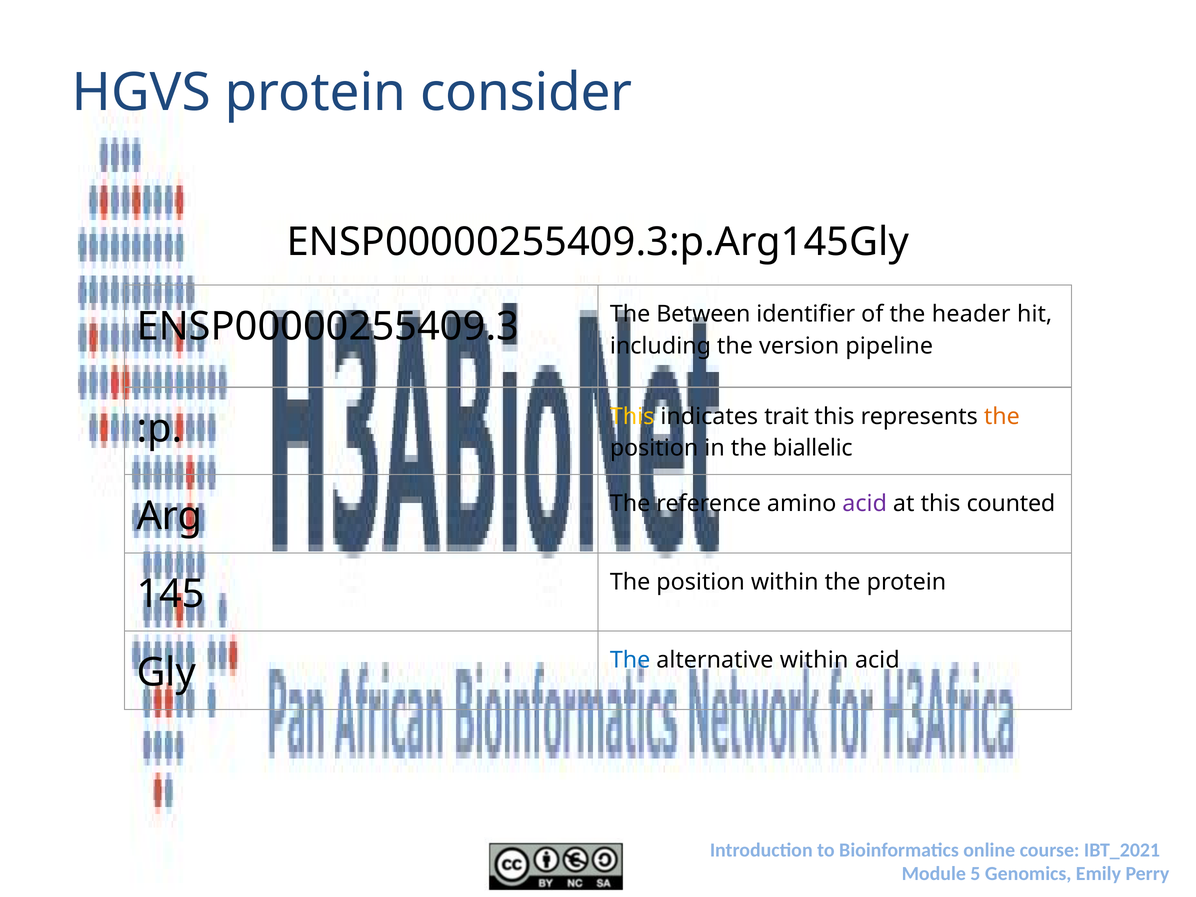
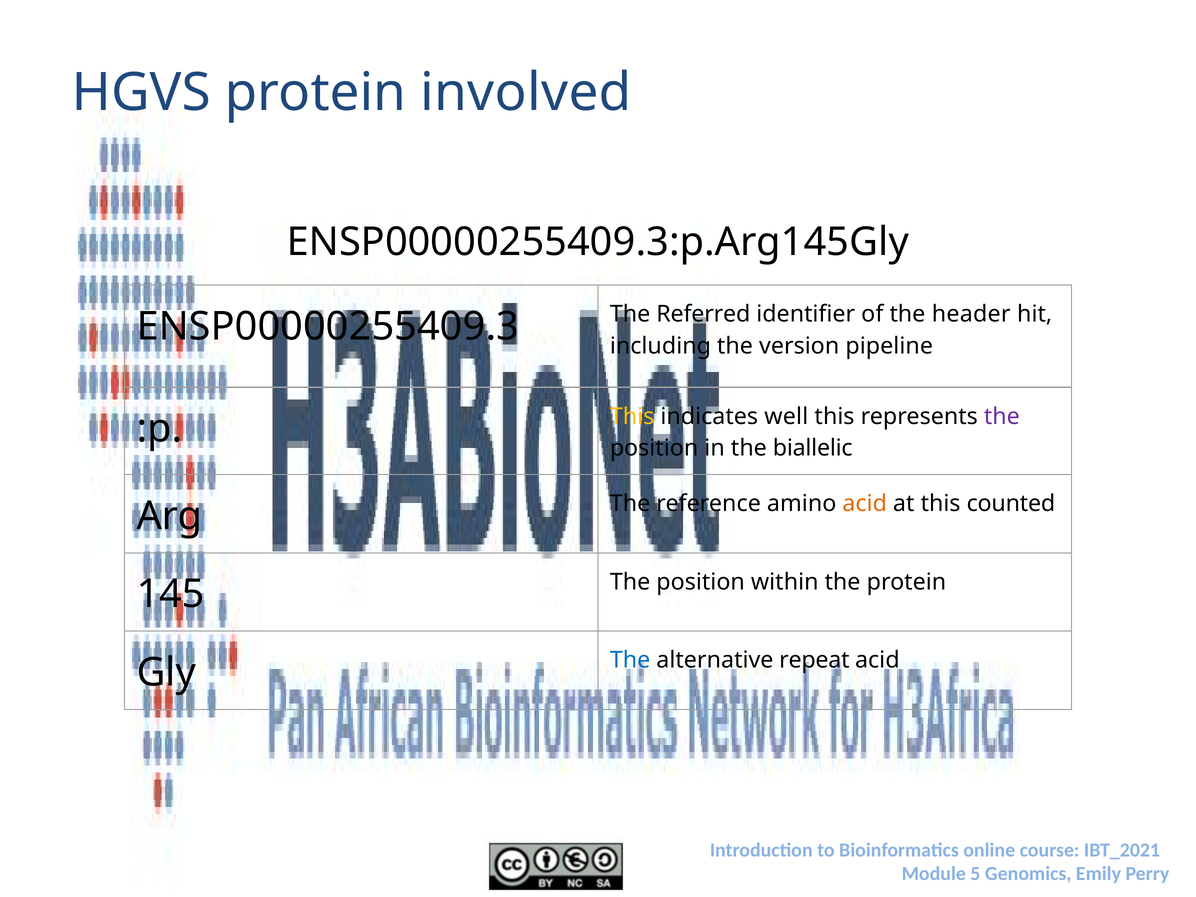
consider: consider -> involved (526, 93)
Between: Between -> Referred (703, 314)
trait: trait -> well (786, 416)
the colour: orange -> purple (1002, 416)
acid colour: purple -> orange (865, 504)
alternative within: within -> repeat (814, 660)
